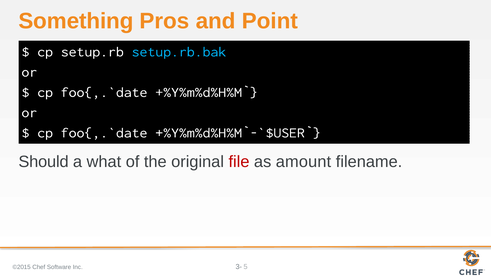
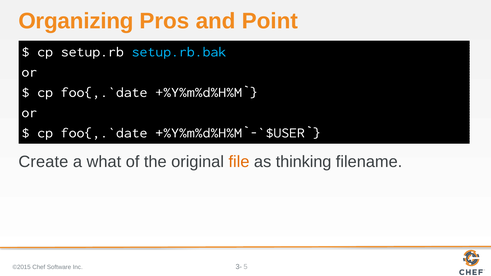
Something: Something -> Organizing (76, 21)
Should: Should -> Create (43, 162)
file colour: red -> orange (239, 162)
amount: amount -> thinking (304, 162)
